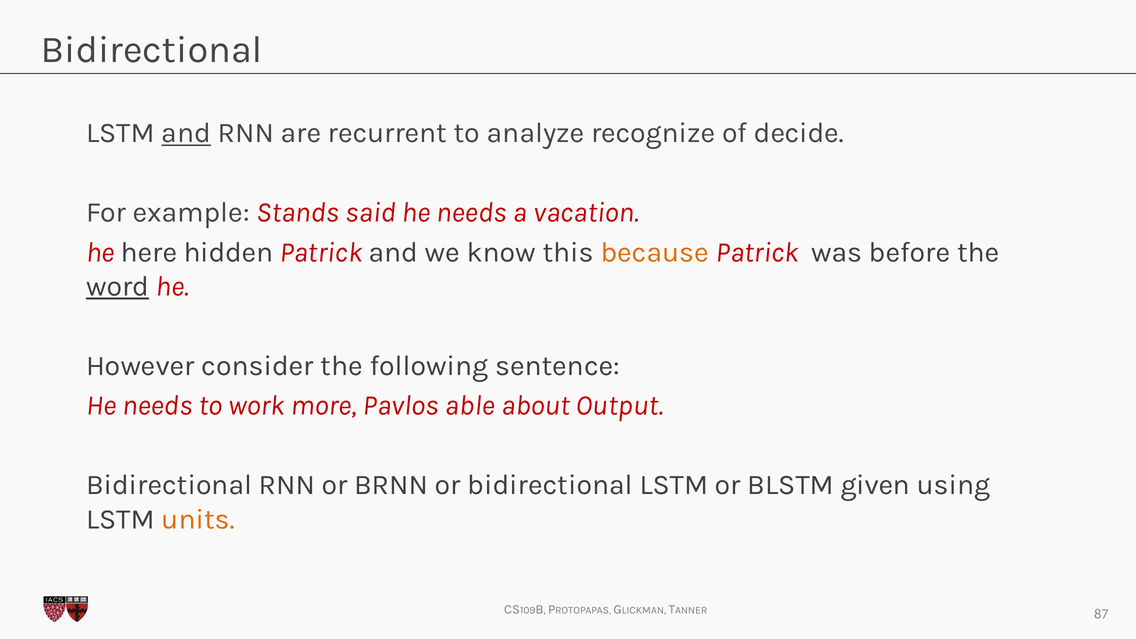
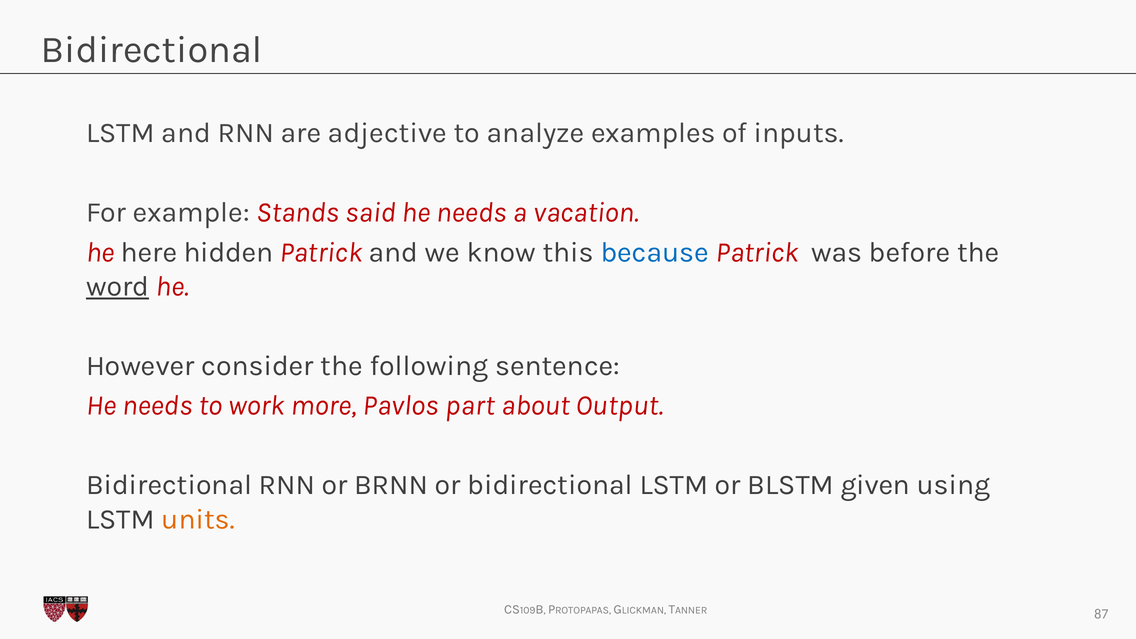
and underline: present -> none (186, 133)
recurrent: recurrent -> adjective (387, 133)
recognize: recognize -> examples (653, 133)
decide: decide -> inputs (799, 133)
because colour: orange -> blue (655, 252)
able: able -> part (470, 406)
